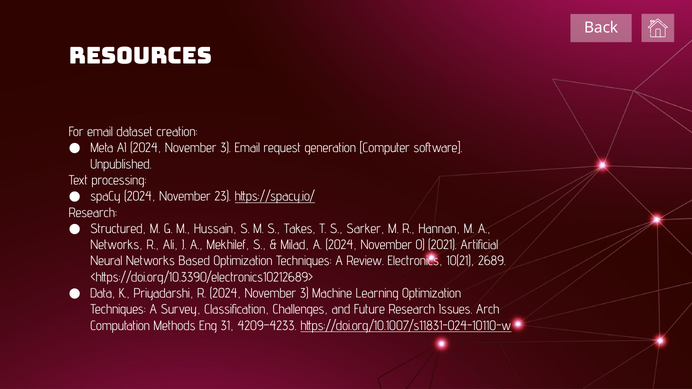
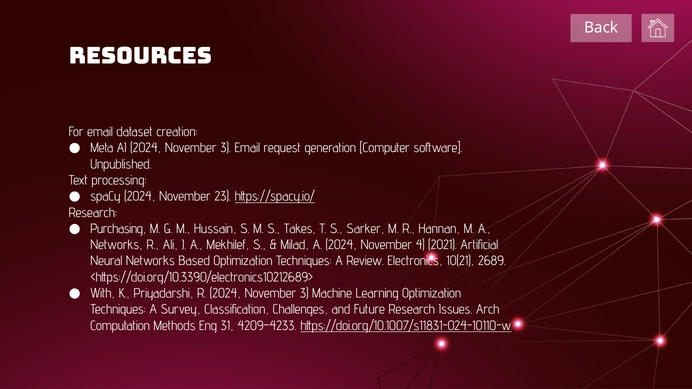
Structured: Structured -> Purchasing (118, 229)
0: 0 -> 4 (420, 245)
Data: Data -> With (103, 294)
